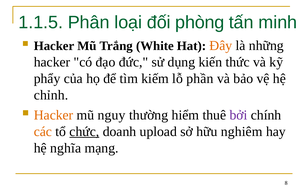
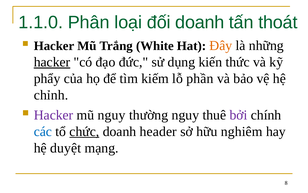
1.1.5: 1.1.5 -> 1.1.0 (41, 22)
đối phòng: phòng -> doanh (200, 22)
minh: minh -> thoát (278, 22)
hacker underline: none -> present (52, 62)
Hacker colour: orange -> purple (54, 115)
thường hiểm: hiểm -> nguy (185, 115)
các colour: orange -> blue (43, 131)
upload: upload -> header (158, 131)
nghĩa: nghĩa -> duyệt (66, 148)
